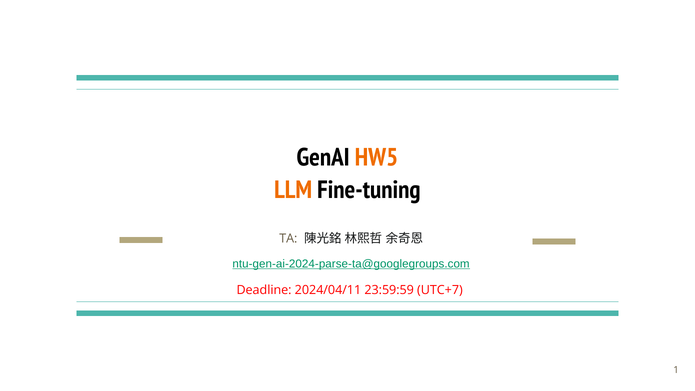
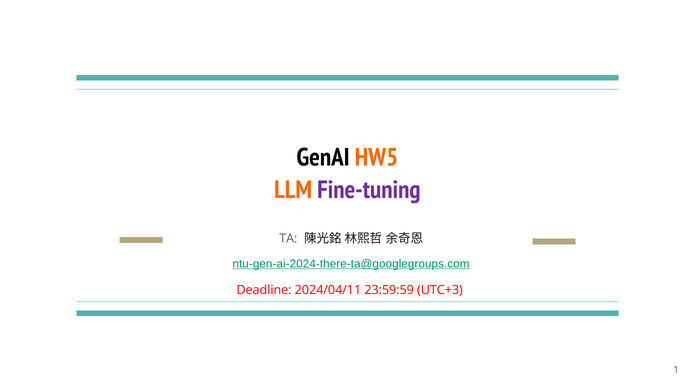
Fine-tuning colour: black -> purple (369, 190)
ntu-gen-ai-2024-parse-ta@googlegroups.com: ntu-gen-ai-2024-parse-ta@googlegroups.com -> ntu-gen-ai-2024-there-ta@googlegroups.com (351, 264)
UTC+7: UTC+7 -> UTC+3 (440, 290)
